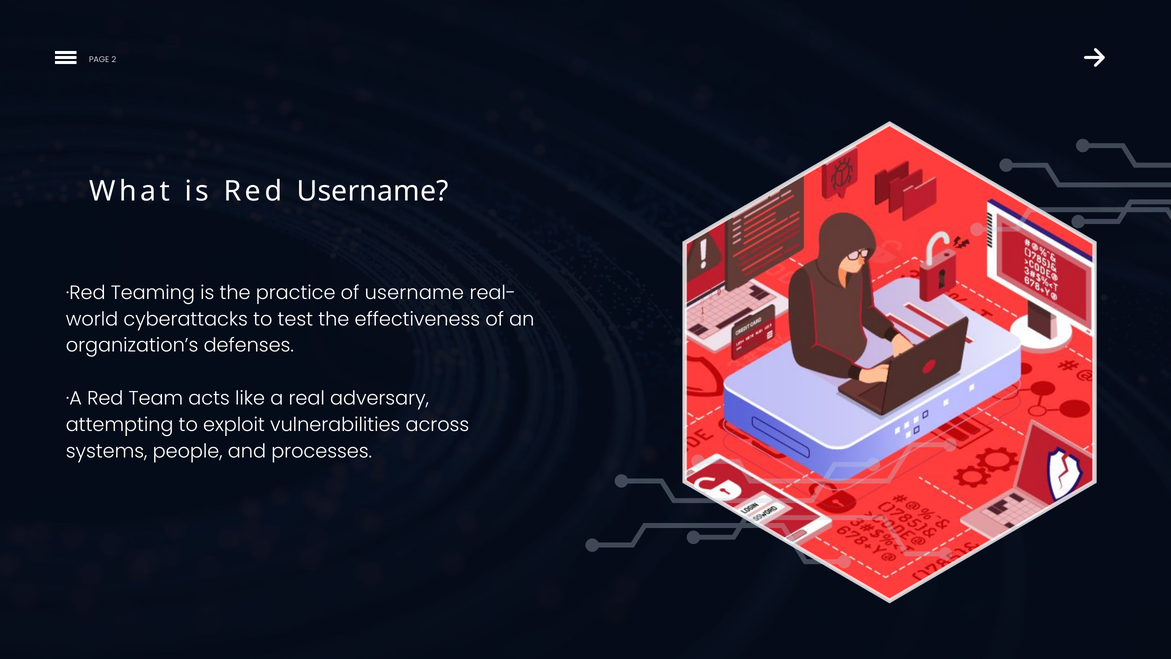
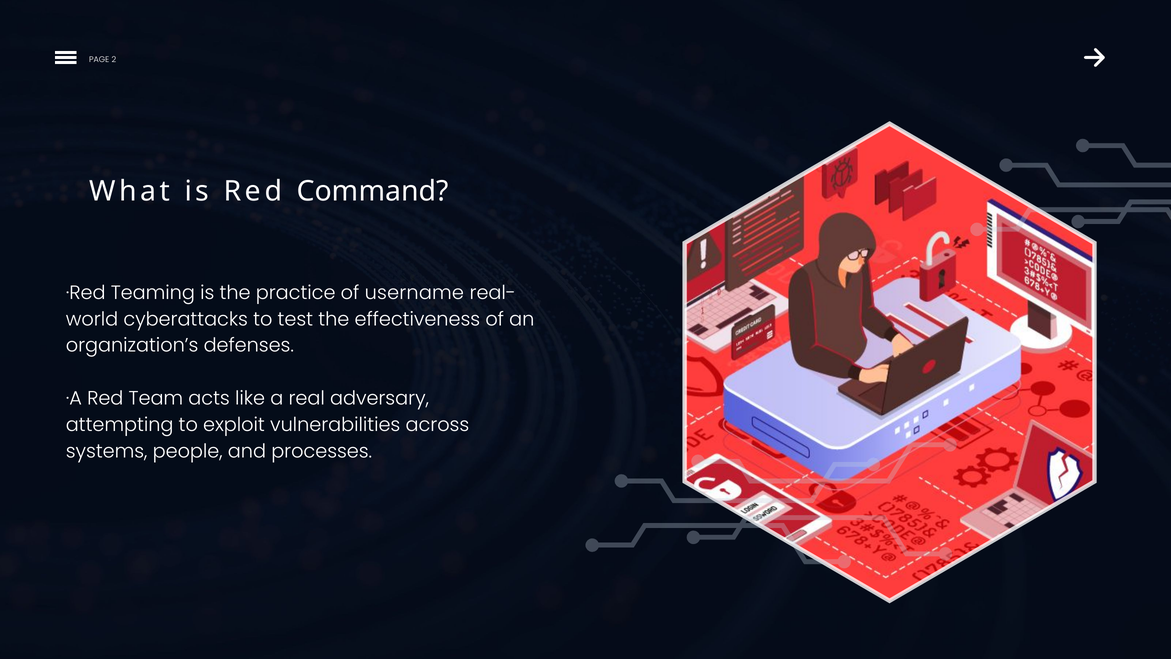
Red Username: Username -> Command (373, 191)
